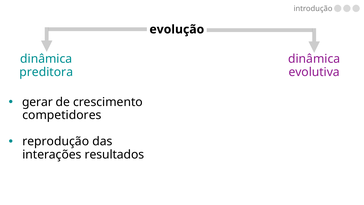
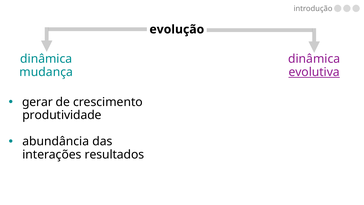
preditora: preditora -> mudança (46, 72)
evolutiva underline: none -> present (314, 72)
competidores: competidores -> produtividade (62, 115)
reprodução: reprodução -> abundância (56, 141)
